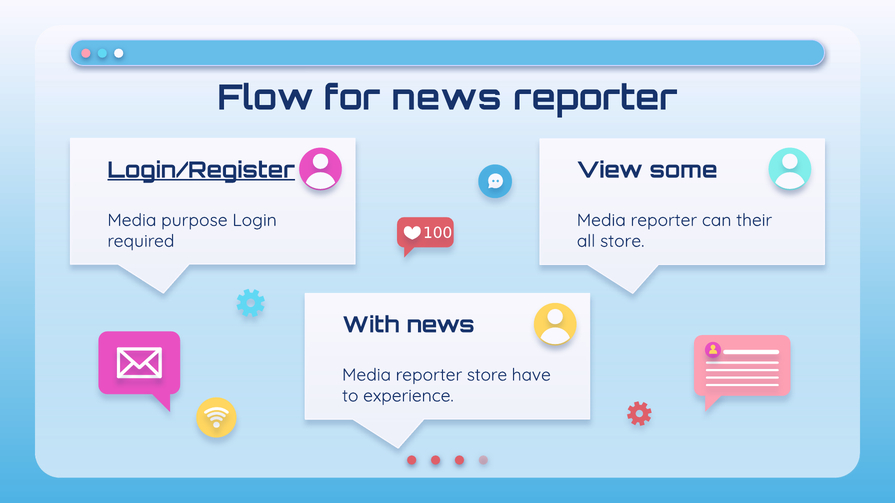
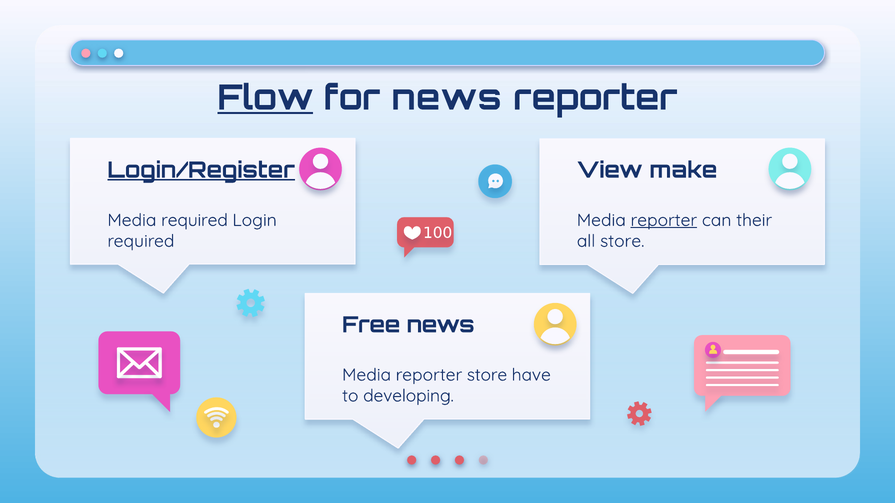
Flow underline: none -> present (265, 98)
some: some -> make (683, 170)
Media purpose: purpose -> required (194, 220)
reporter underline: none -> present (664, 220)
With: With -> Free (371, 325)
experience: experience -> developing (408, 396)
